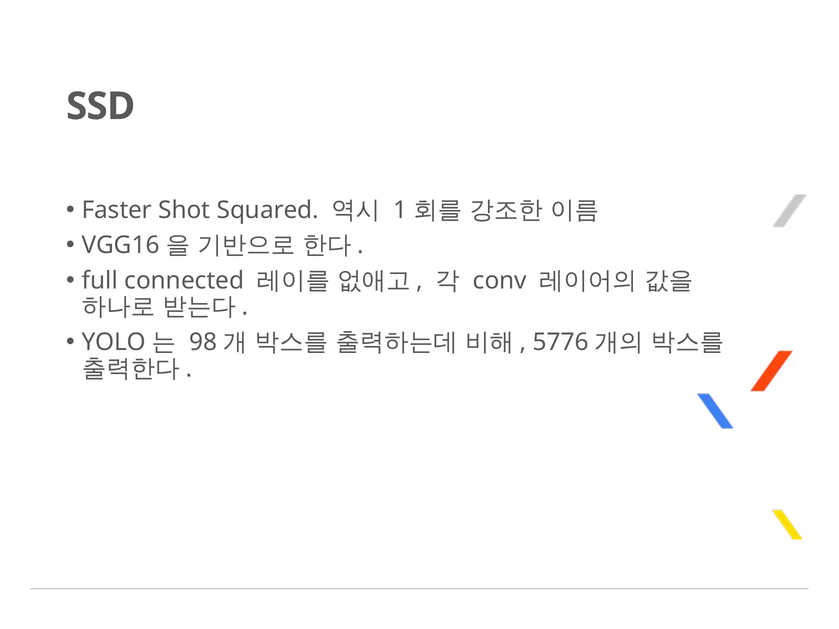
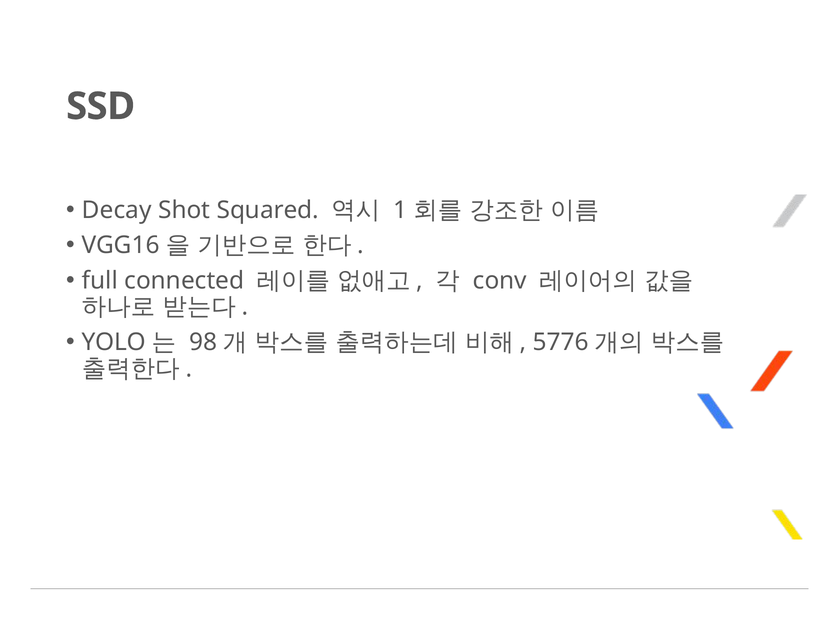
Faster: Faster -> Decay (117, 210)
